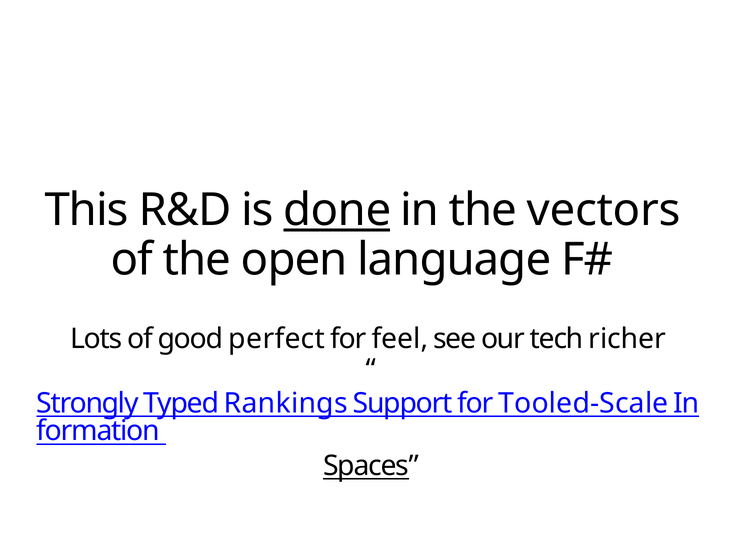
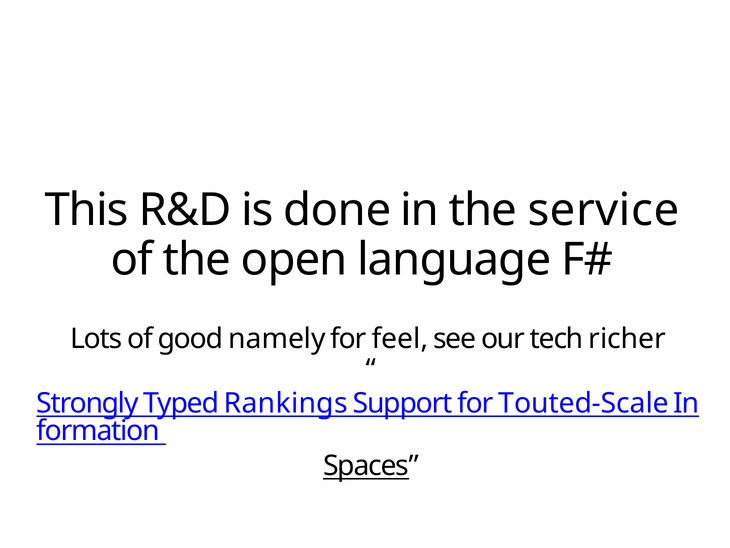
done underline: present -> none (337, 210)
vectors: vectors -> service (603, 210)
perfect: perfect -> namely (277, 338)
Tooled-Scale: Tooled-Scale -> Touted-Scale (584, 403)
